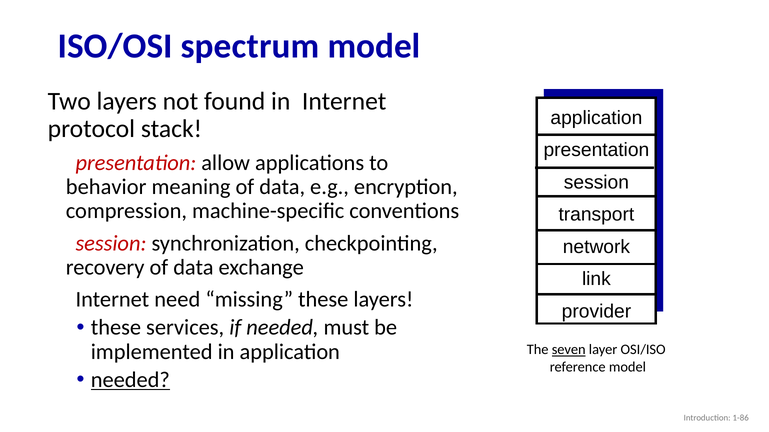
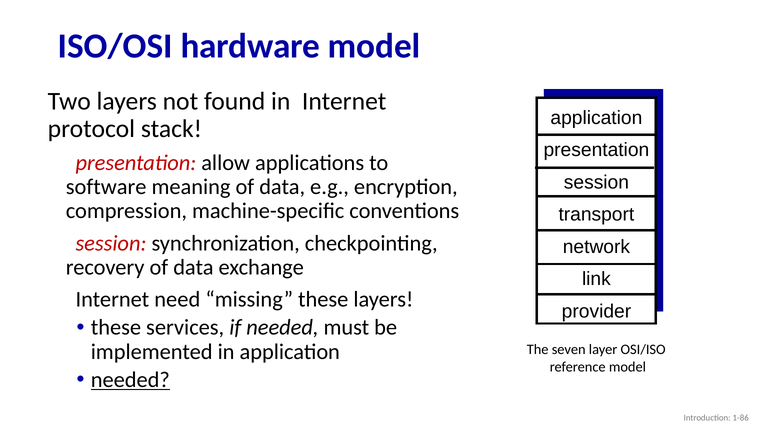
spectrum: spectrum -> hardware (250, 46)
behavior: behavior -> software (106, 187)
seven underline: present -> none (569, 350)
